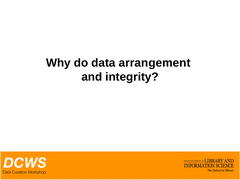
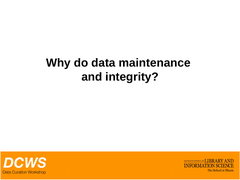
arrangement: arrangement -> maintenance (155, 63)
